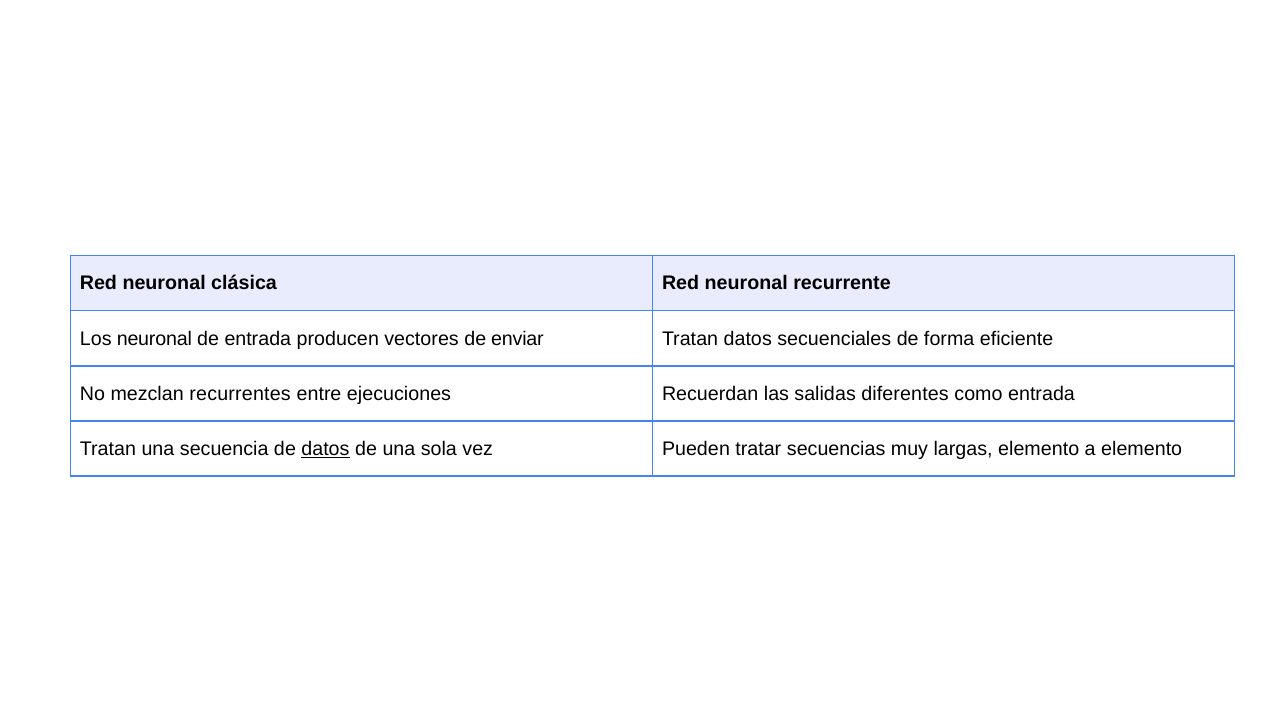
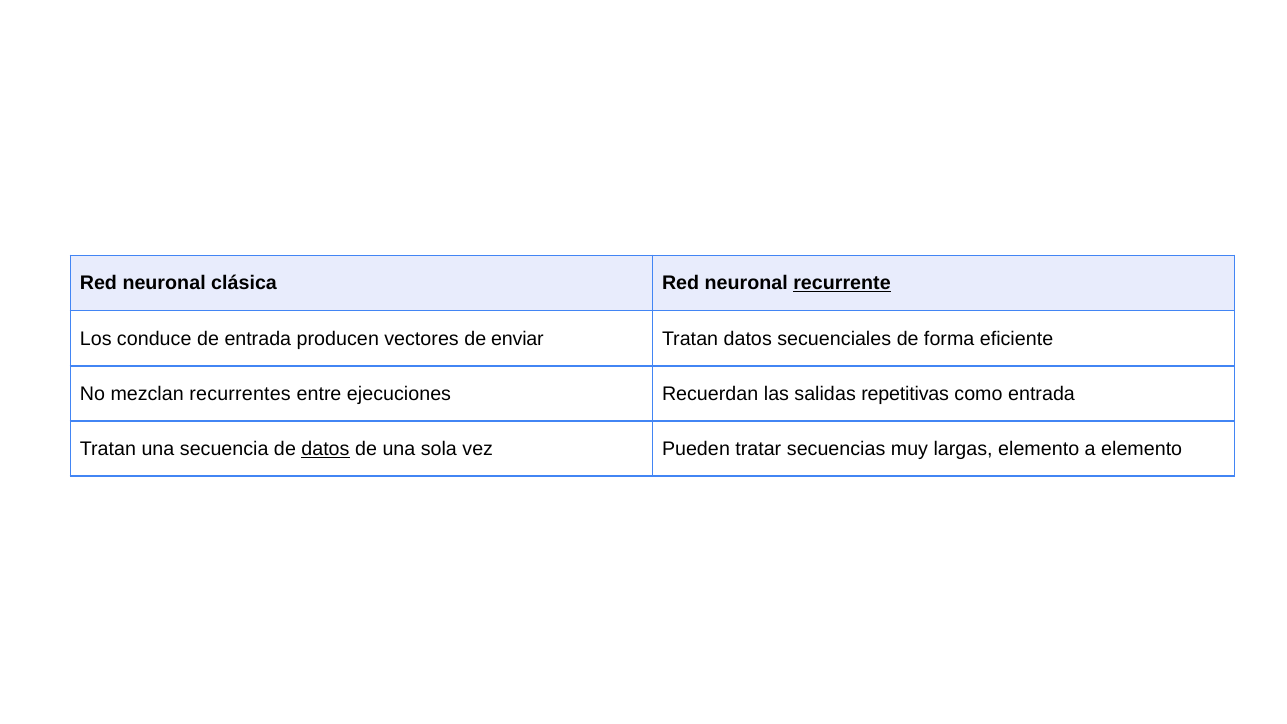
recurrente underline: none -> present (842, 283)
Los neuronal: neuronal -> conduce (154, 339)
diferentes: diferentes -> repetitivas (905, 394)
